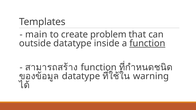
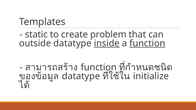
main: main -> static (36, 35)
inside underline: none -> present (107, 43)
warning: warning -> initialize (151, 76)
